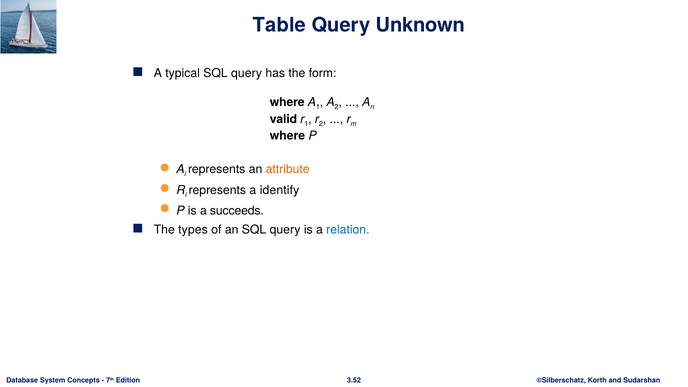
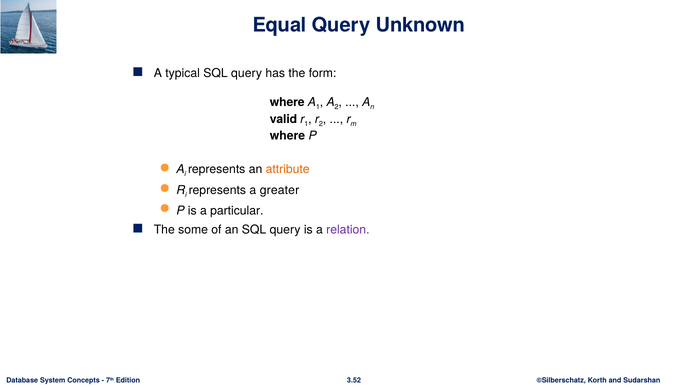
Table: Table -> Equal (280, 25)
identify: identify -> greater (280, 190)
succeeds: succeeds -> particular (237, 211)
types: types -> some (193, 230)
relation colour: blue -> purple (348, 230)
